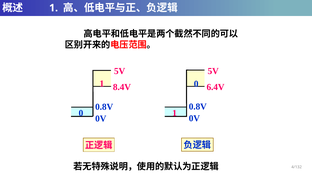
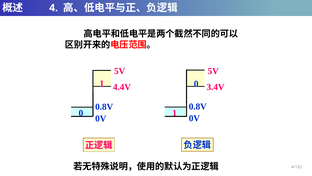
1: 1 -> 4 (54, 8)
6.4V: 6.4V -> 3.4V (216, 87)
8.4V: 8.4V -> 4.4V (122, 87)
